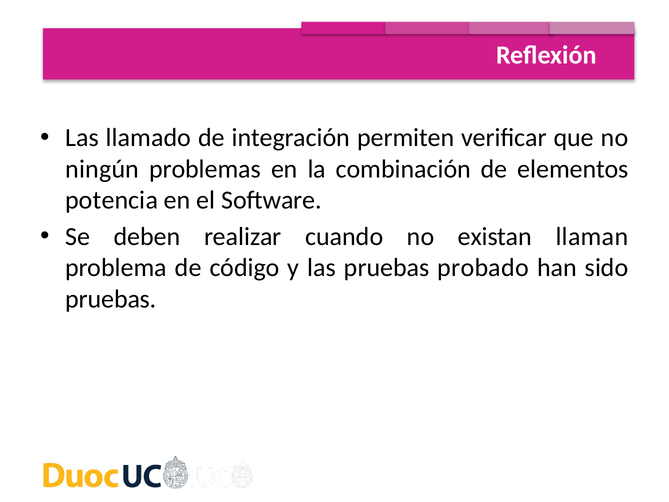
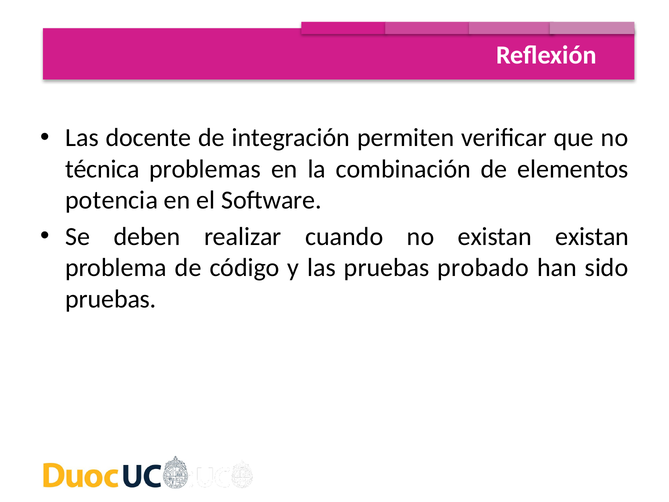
llamado: llamado -> docente (149, 138)
ningún: ningún -> técnica (102, 169)
existan llaman: llaman -> existan (592, 236)
